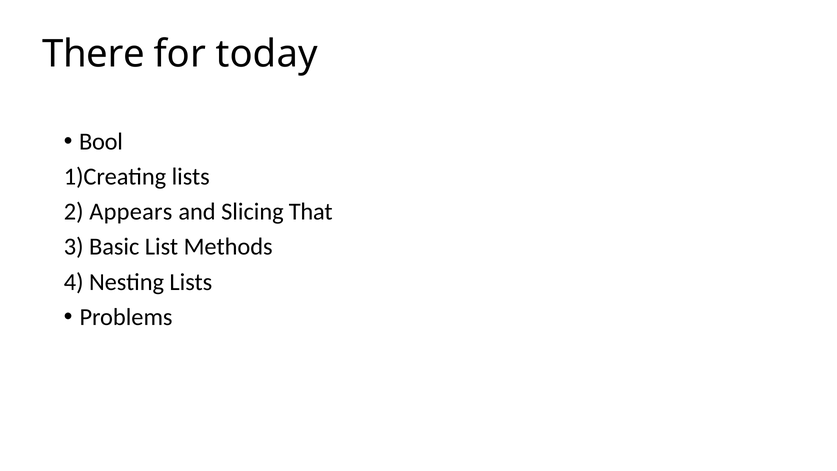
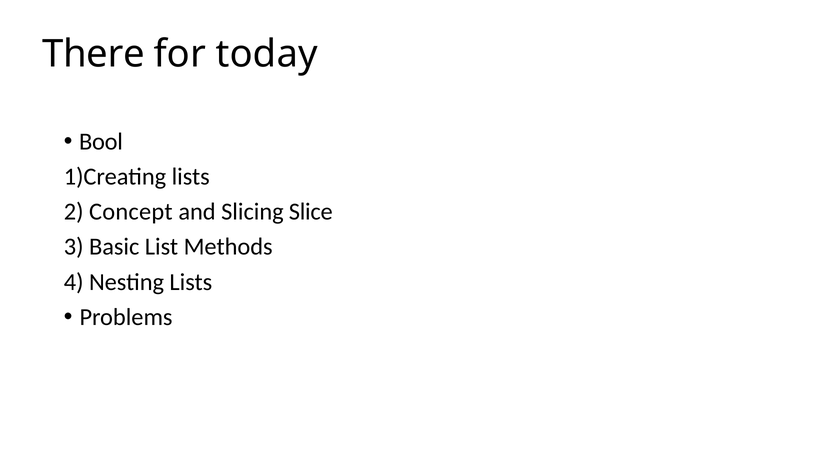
Appears: Appears -> Concept (131, 212)
That: That -> Slice (311, 212)
